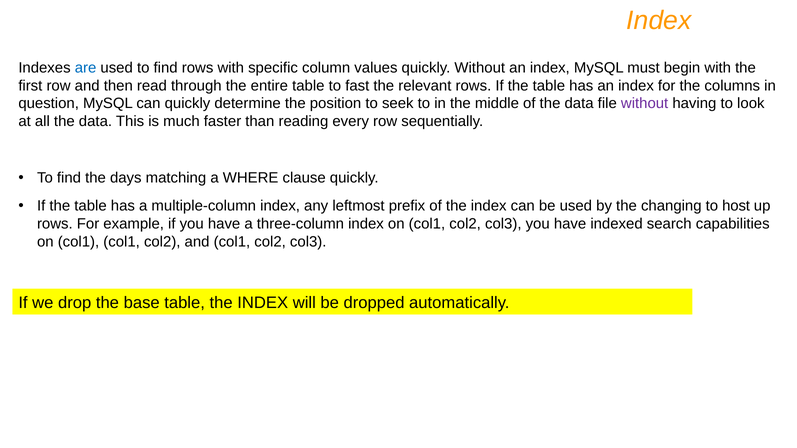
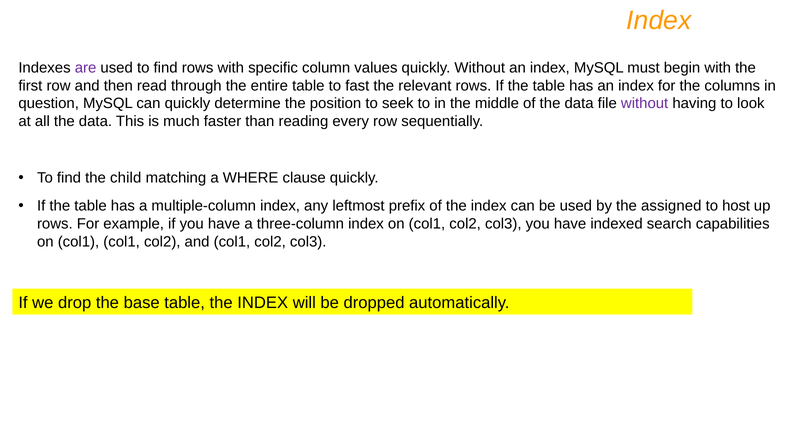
are colour: blue -> purple (86, 68)
days: days -> child (126, 178)
changing: changing -> assigned (671, 206)
